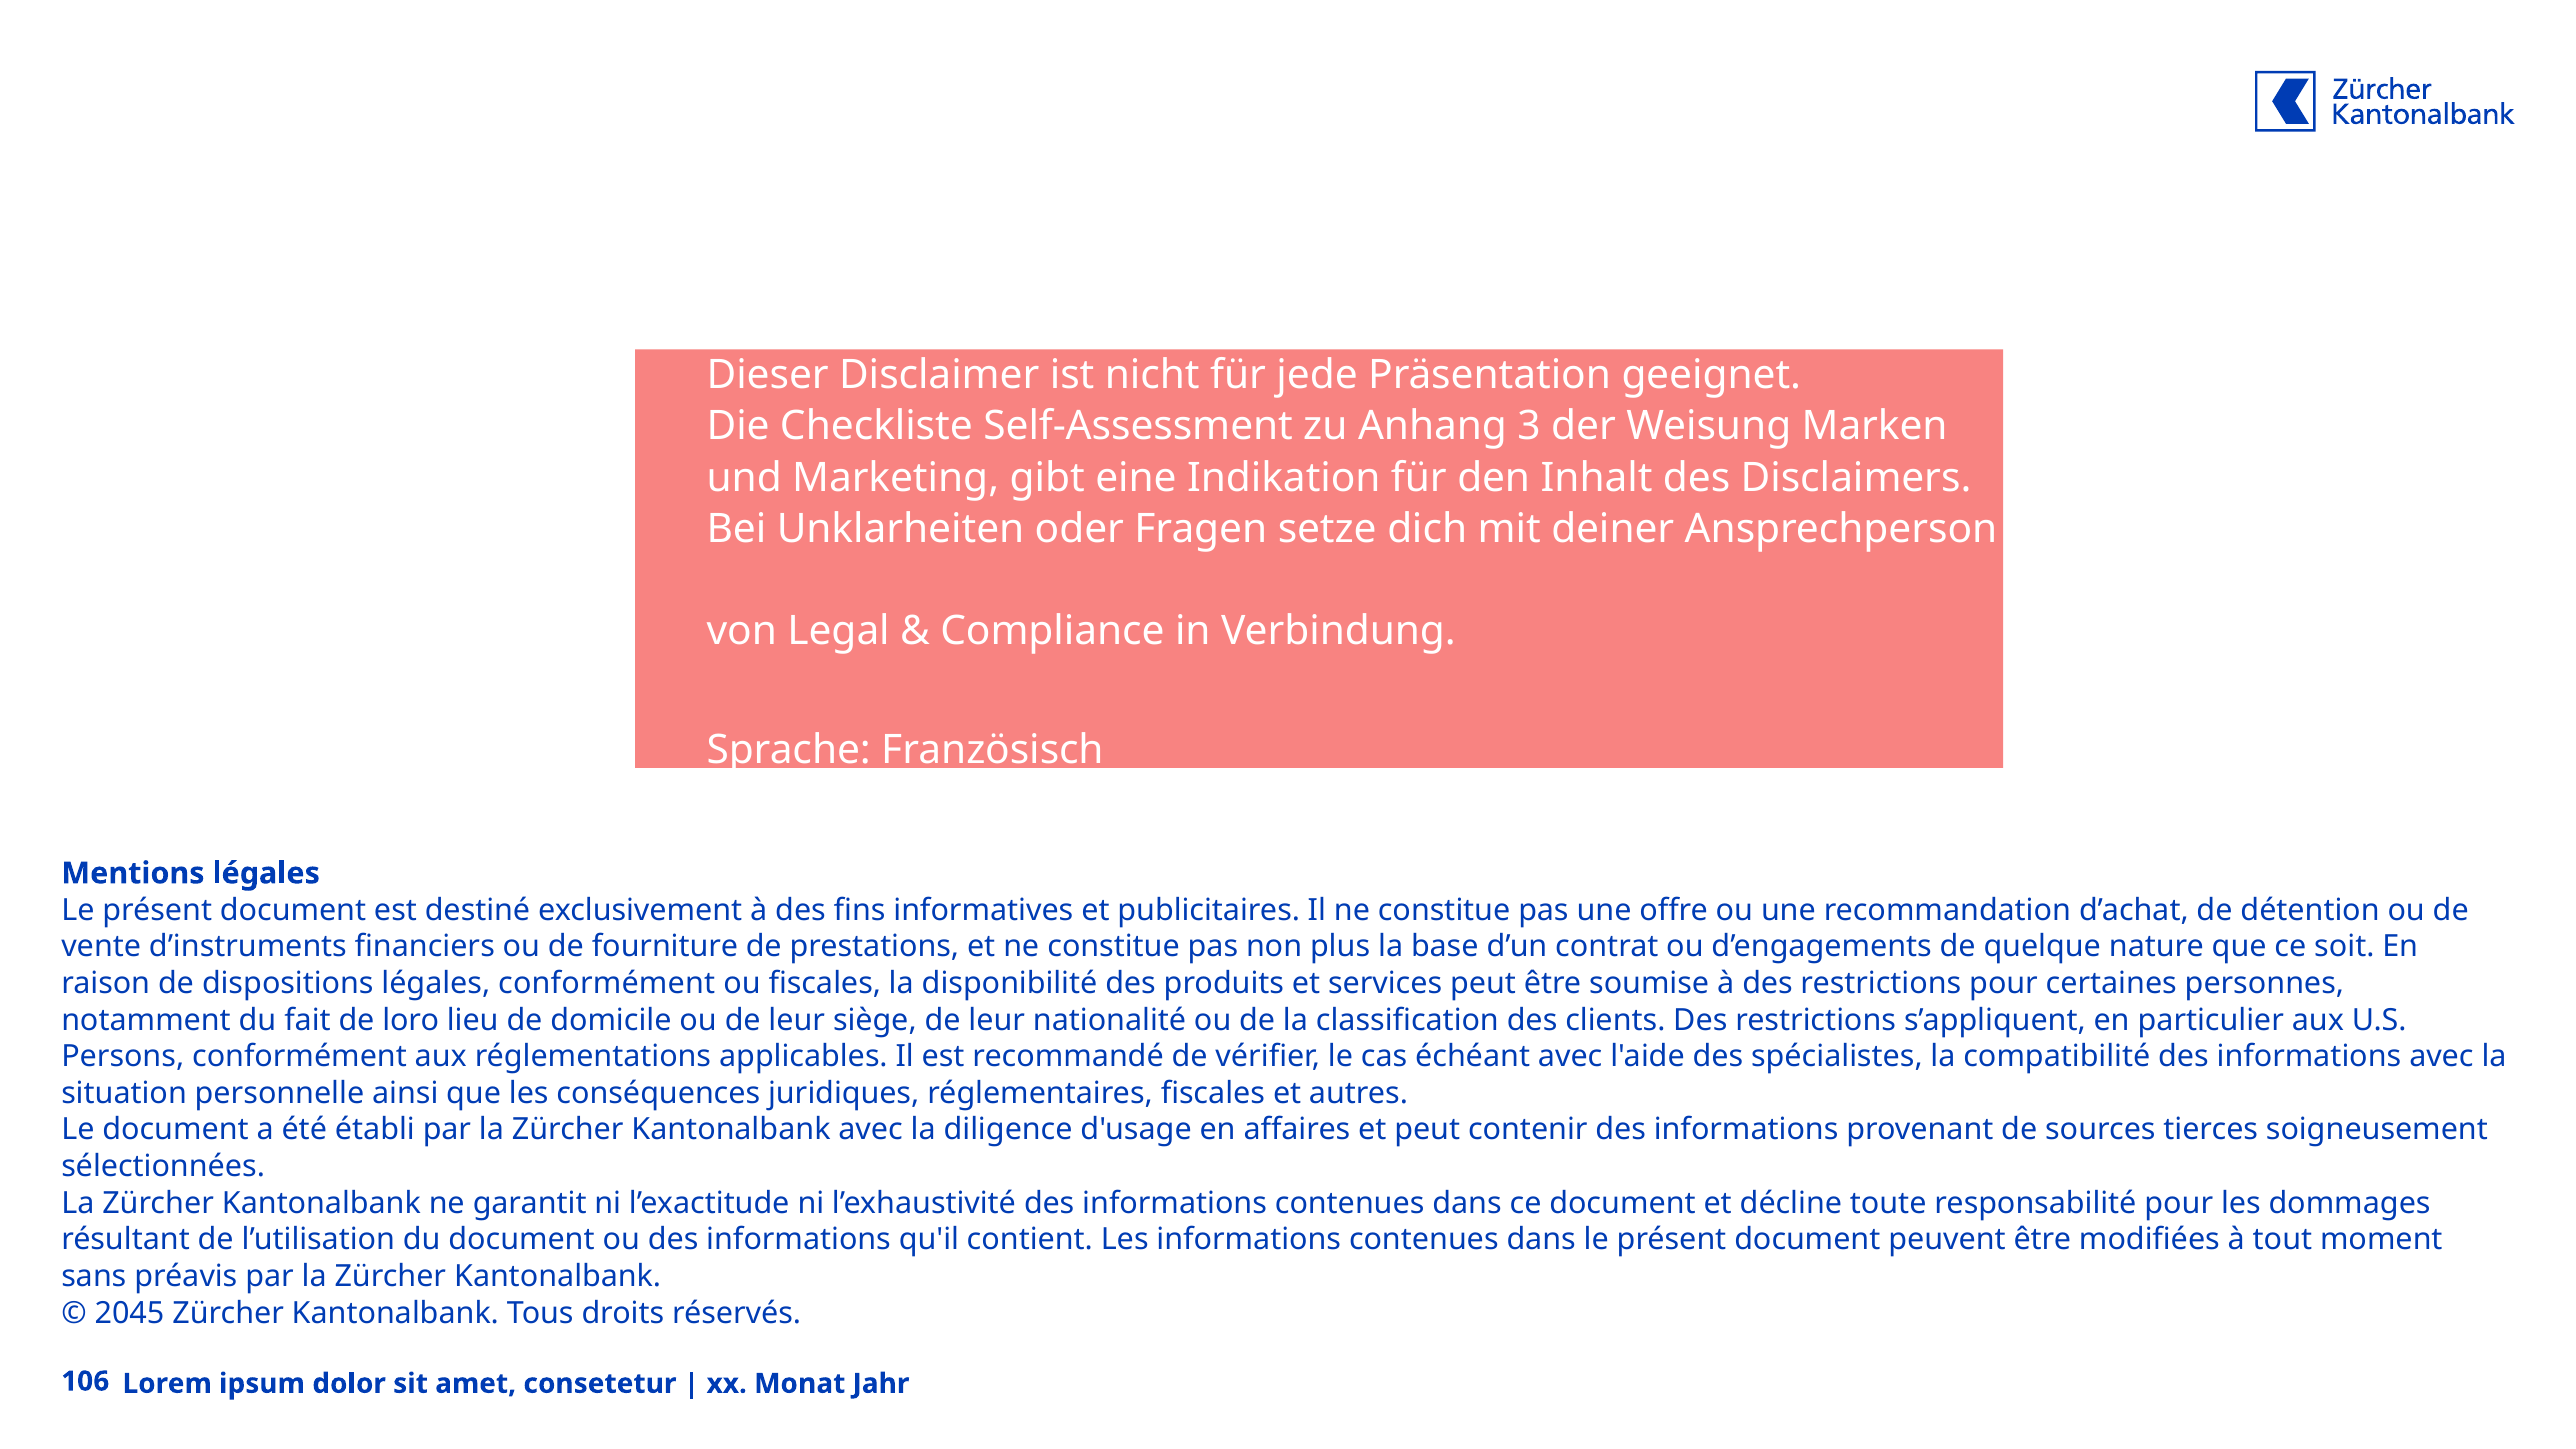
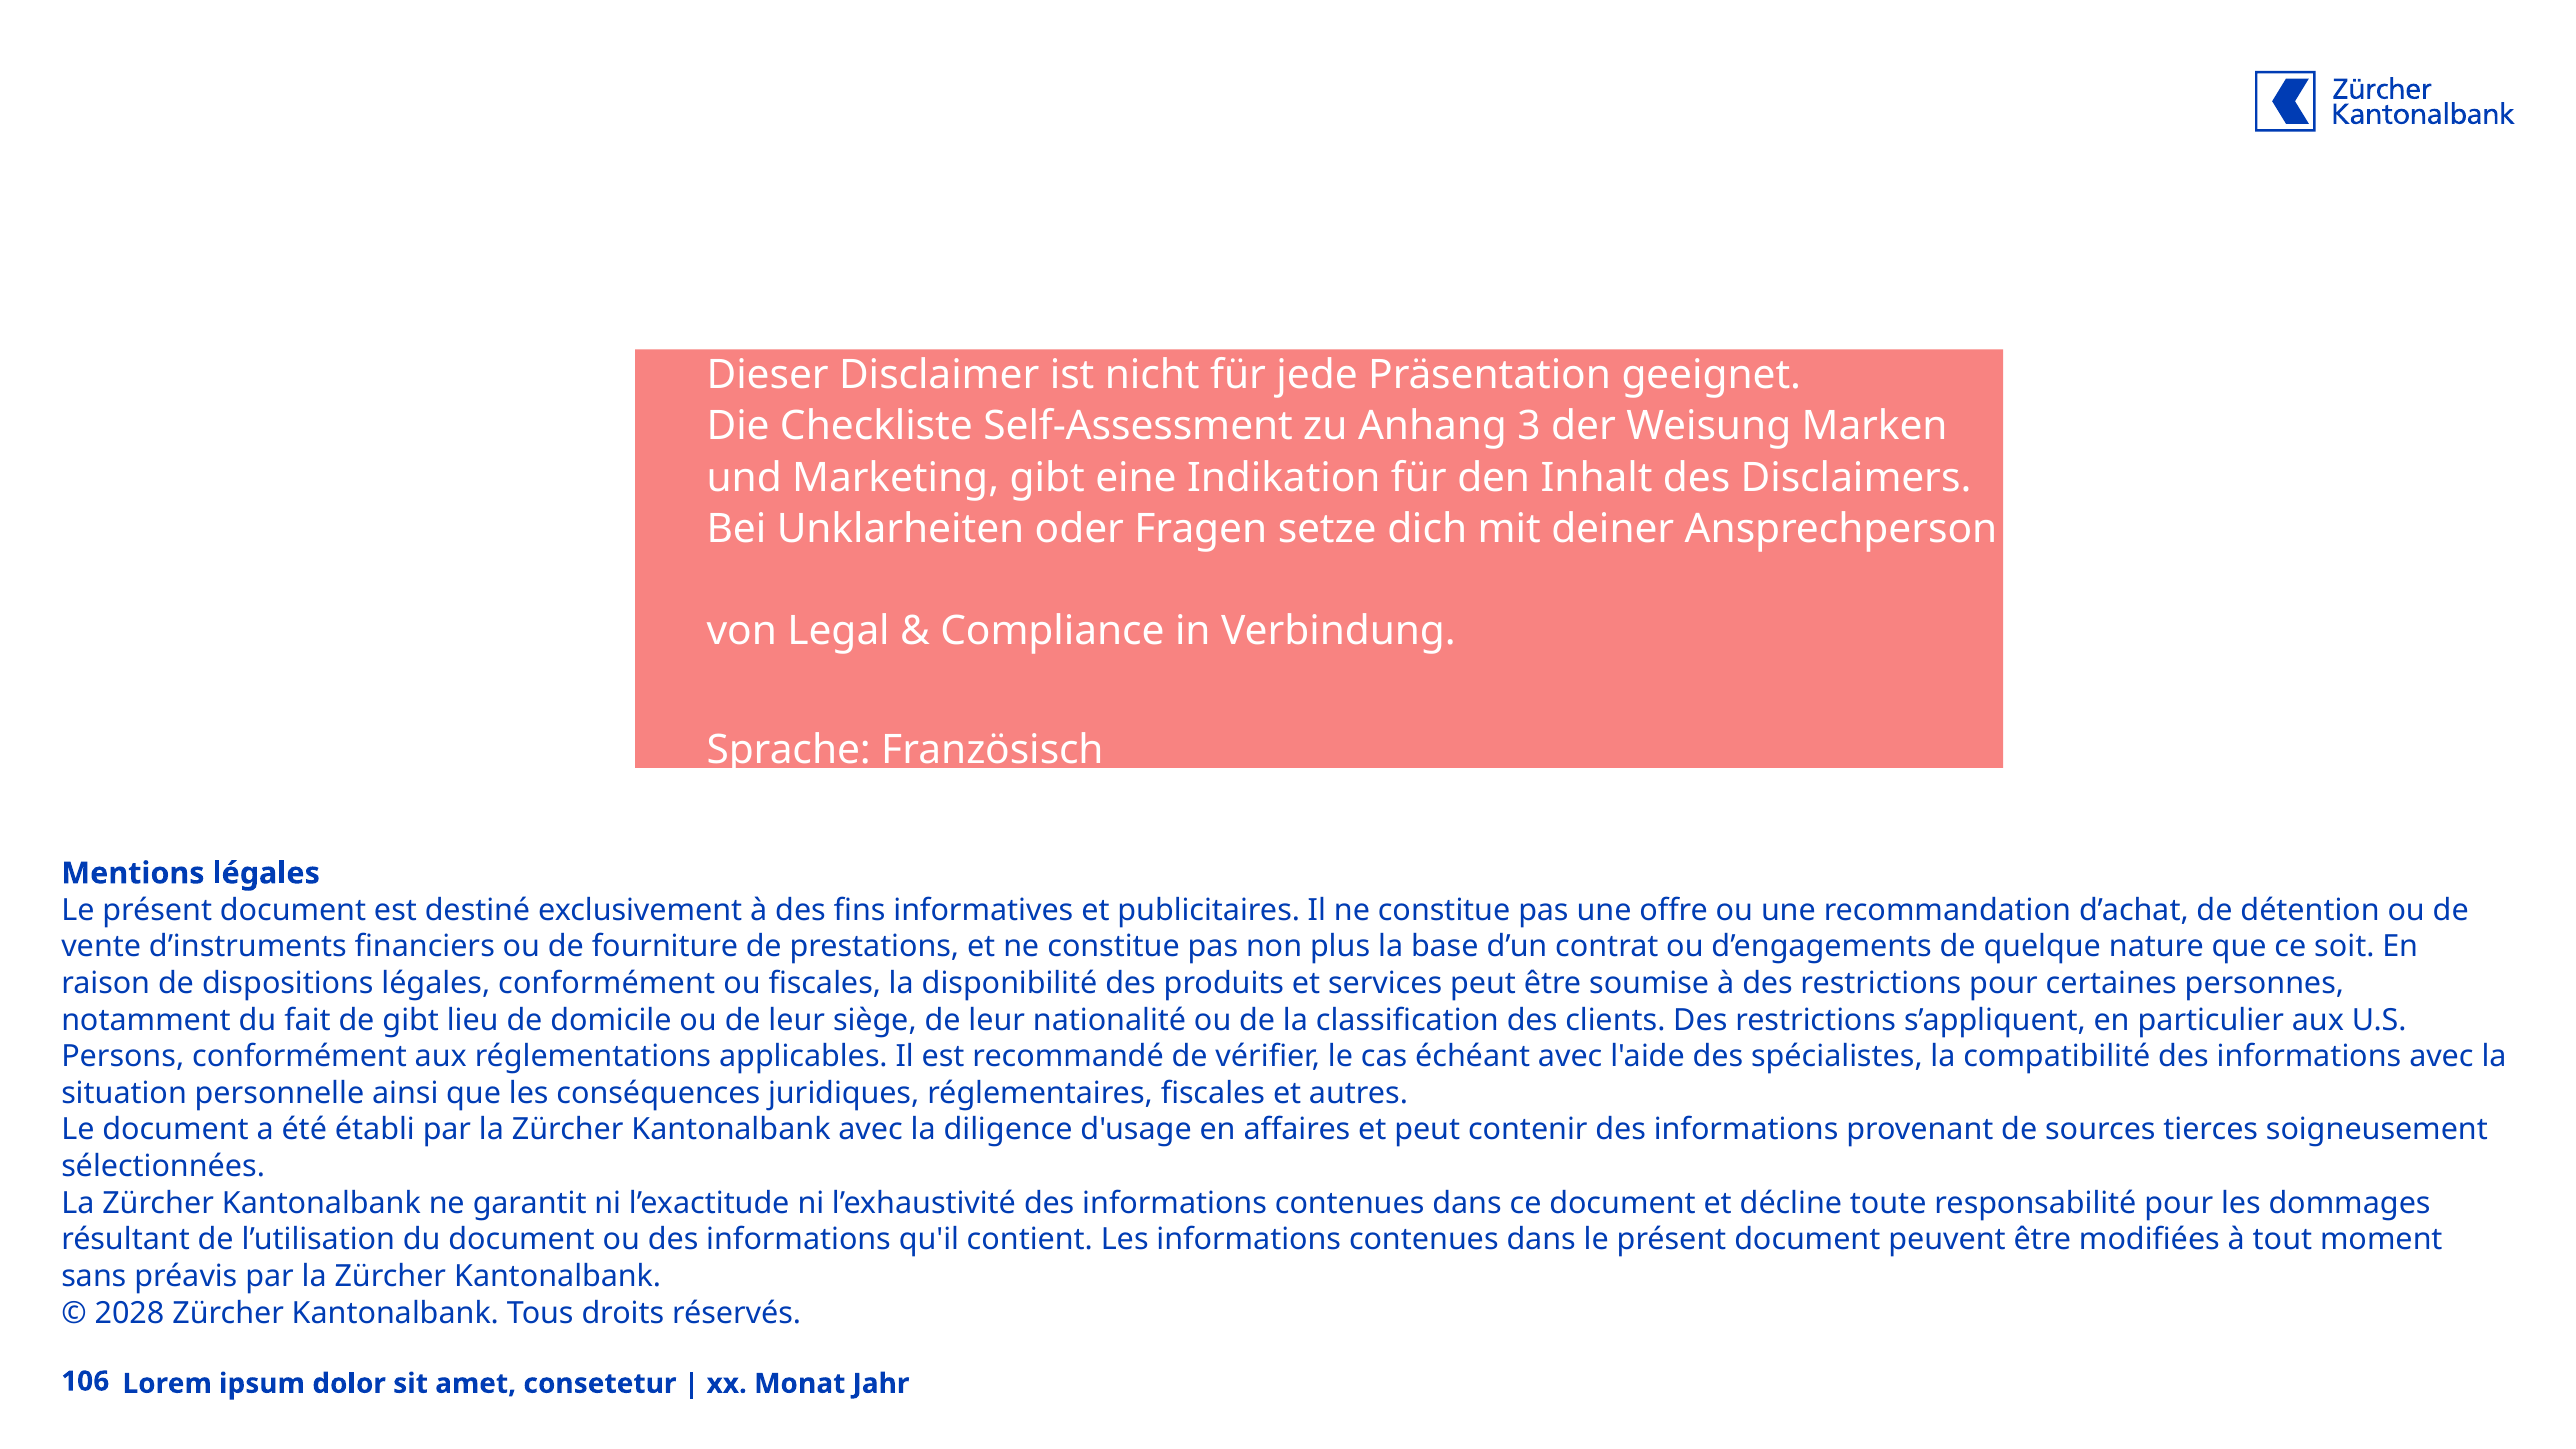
de loro: loro -> gibt (411, 1020)
2045: 2045 -> 2028 (129, 1313)
